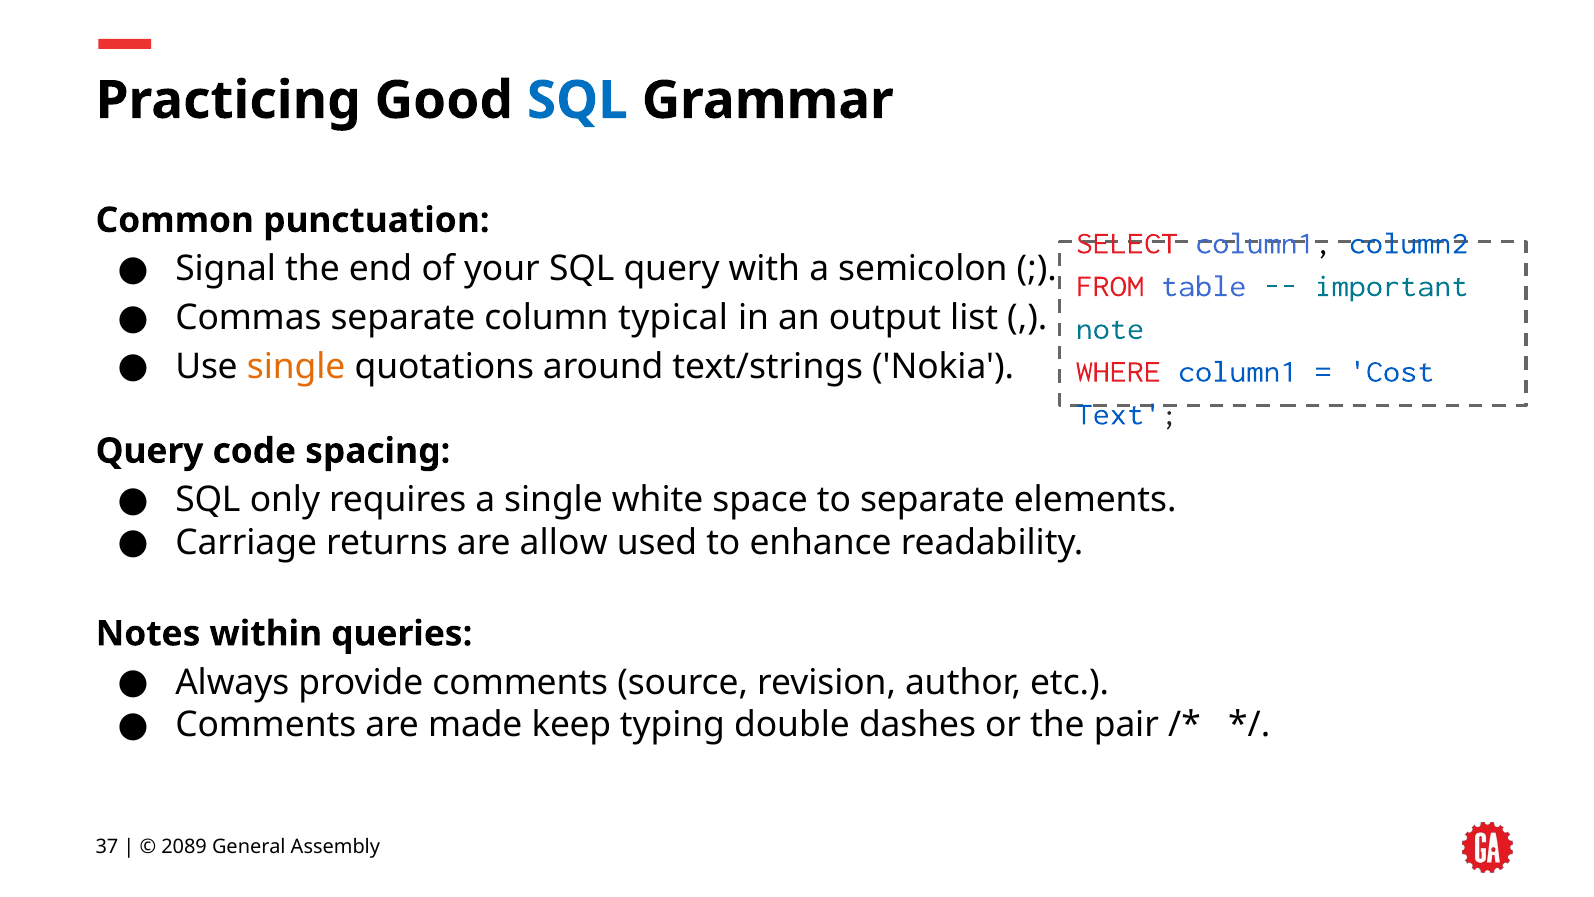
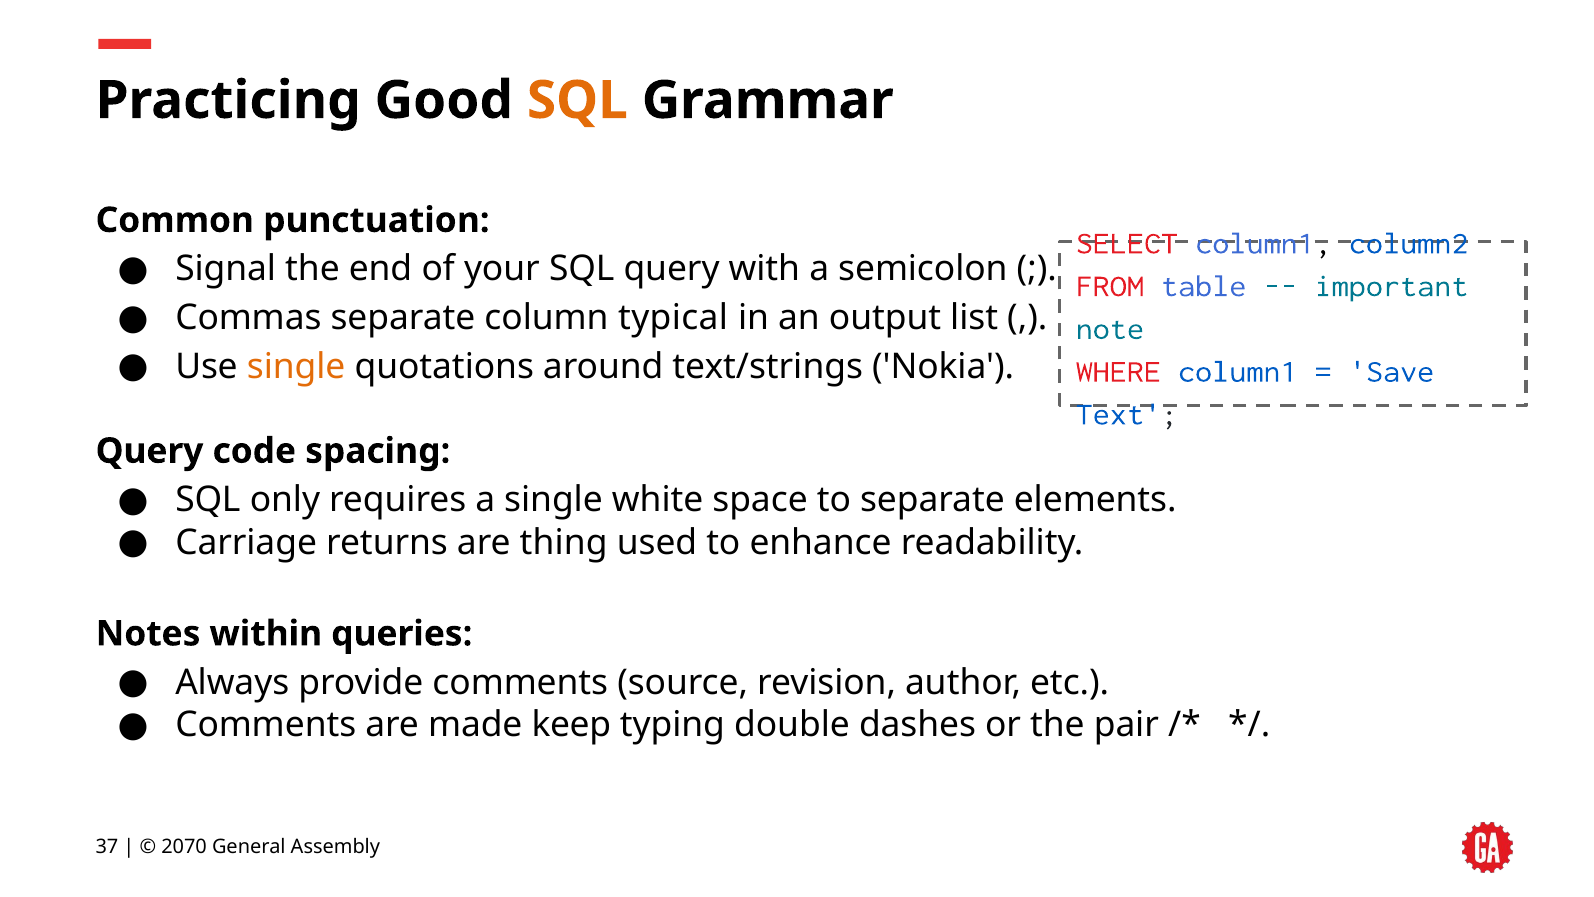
SQL colour: blue -> orange (577, 100)
Cost: Cost -> Save (1392, 371)
allow: allow -> thing (564, 542)
2089: 2089 -> 2070 (184, 847)
